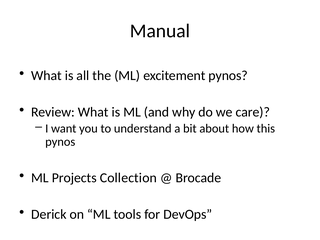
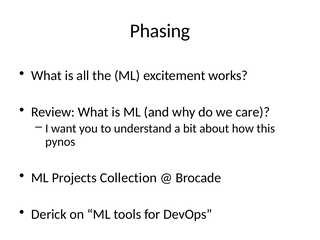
Manual: Manual -> Phasing (160, 31)
excitement pynos: pynos -> works (228, 76)
